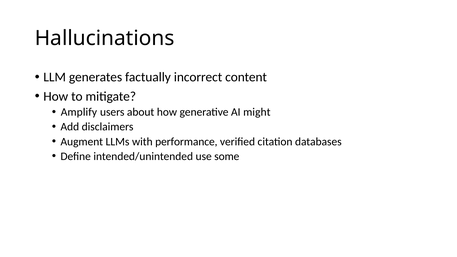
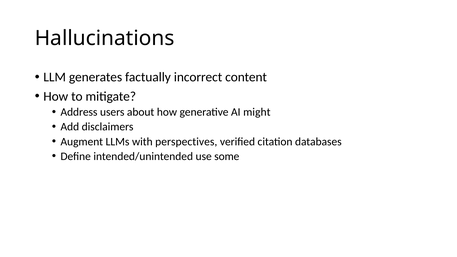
Amplify: Amplify -> Address (79, 112)
performance: performance -> perspectives (186, 142)
